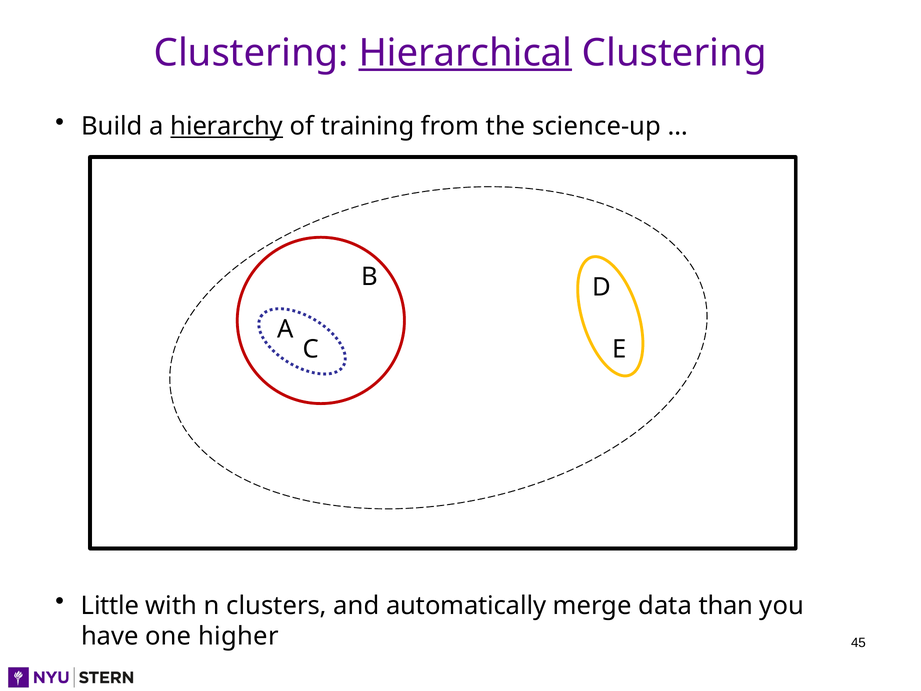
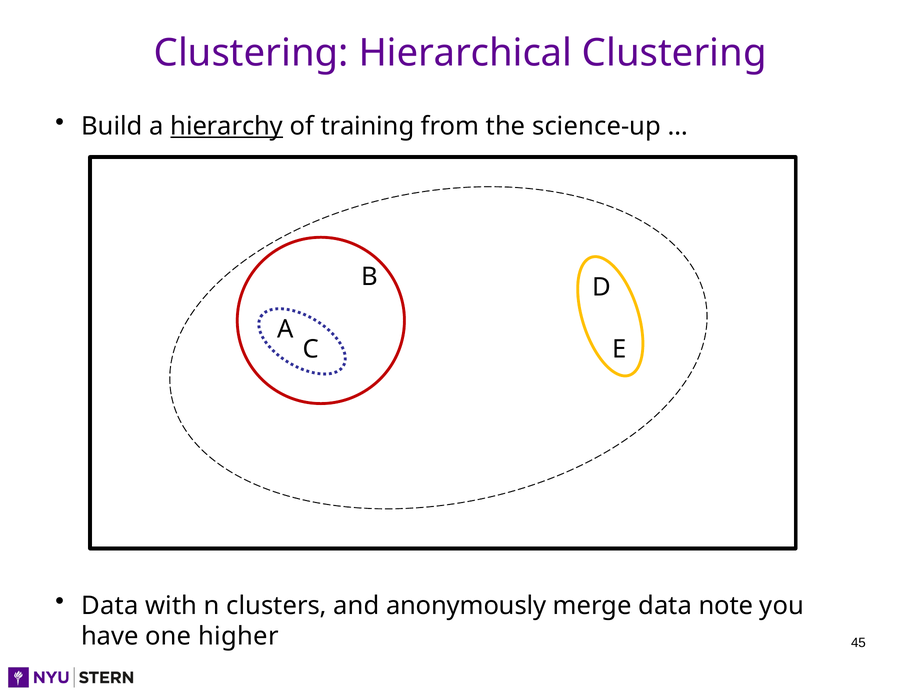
Hierarchical underline: present -> none (465, 53)
Little: Little -> Data (110, 605)
automatically: automatically -> anonymously (466, 605)
than: than -> note (726, 605)
